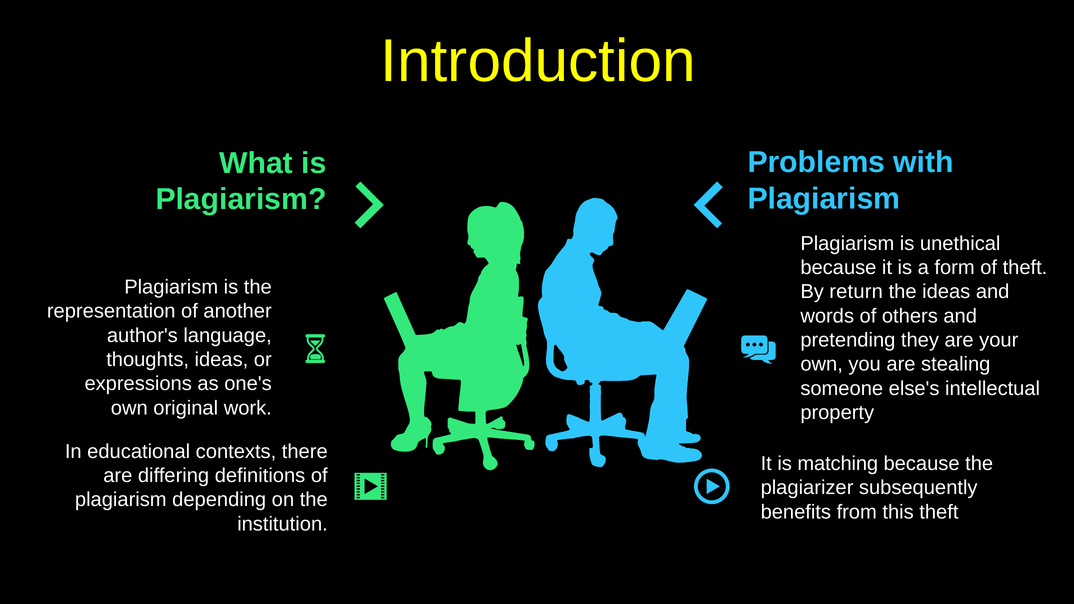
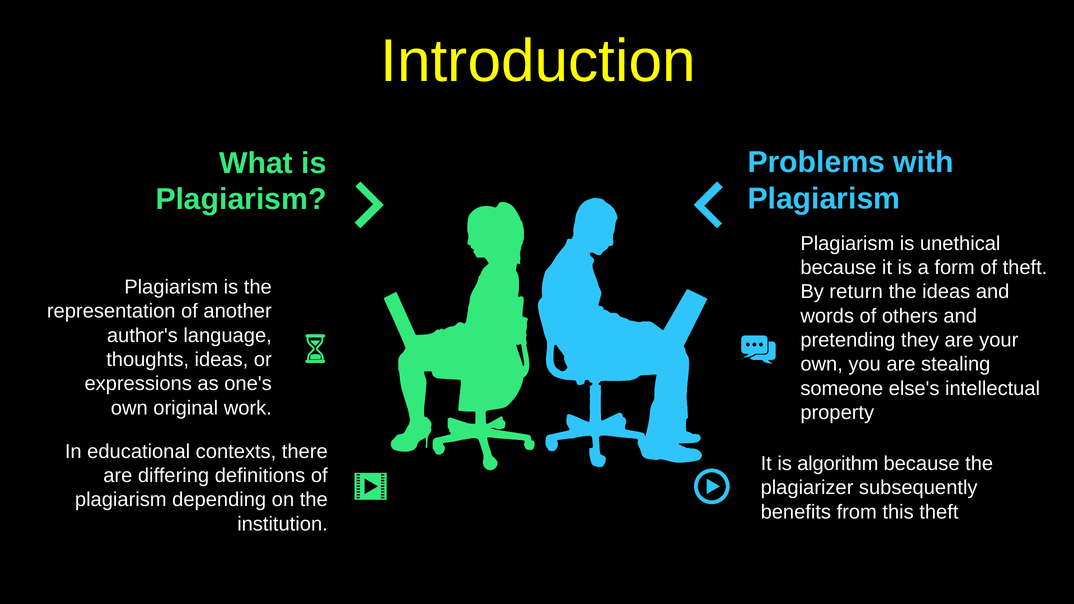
matching: matching -> algorithm (838, 464)
